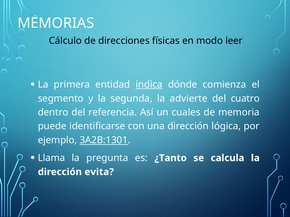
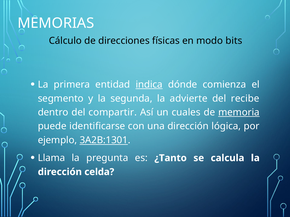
leer: leer -> bits (234, 41)
cuatro: cuatro -> recibe (245, 99)
referencia: referencia -> compartir (113, 113)
memoria underline: none -> present (239, 113)
evita: evita -> celda (99, 172)
